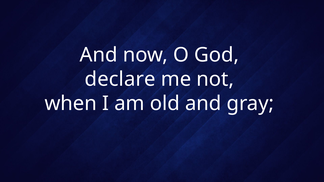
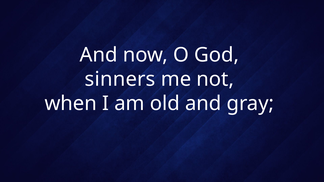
declare: declare -> sinners (120, 79)
